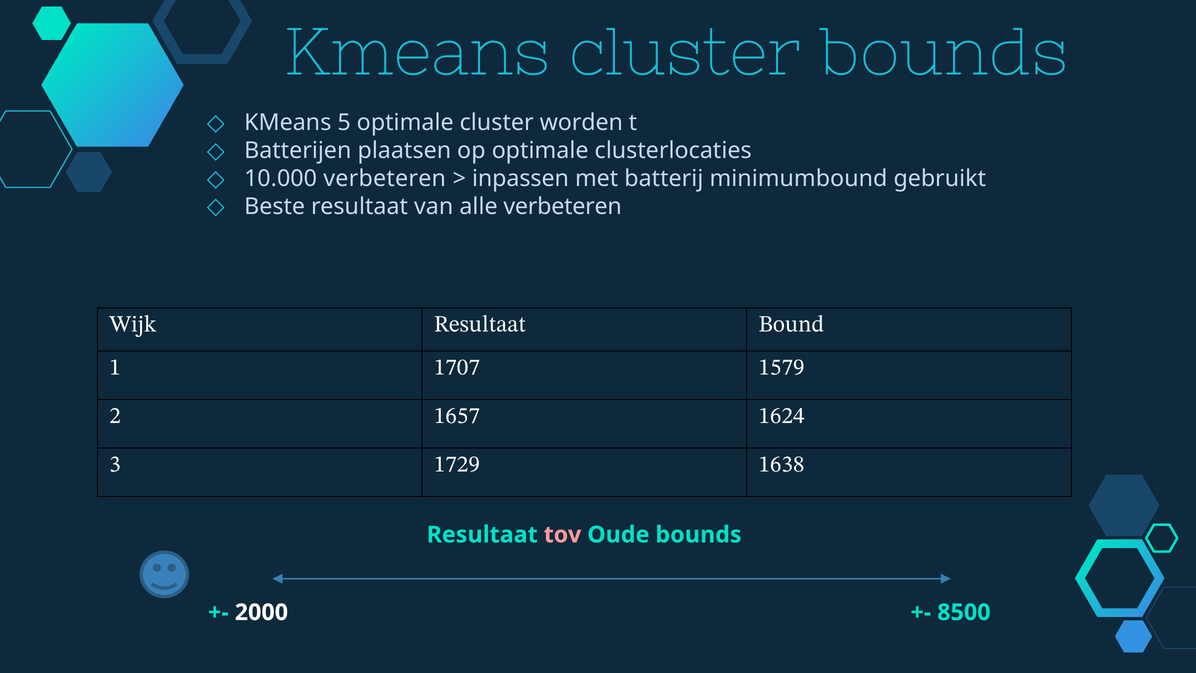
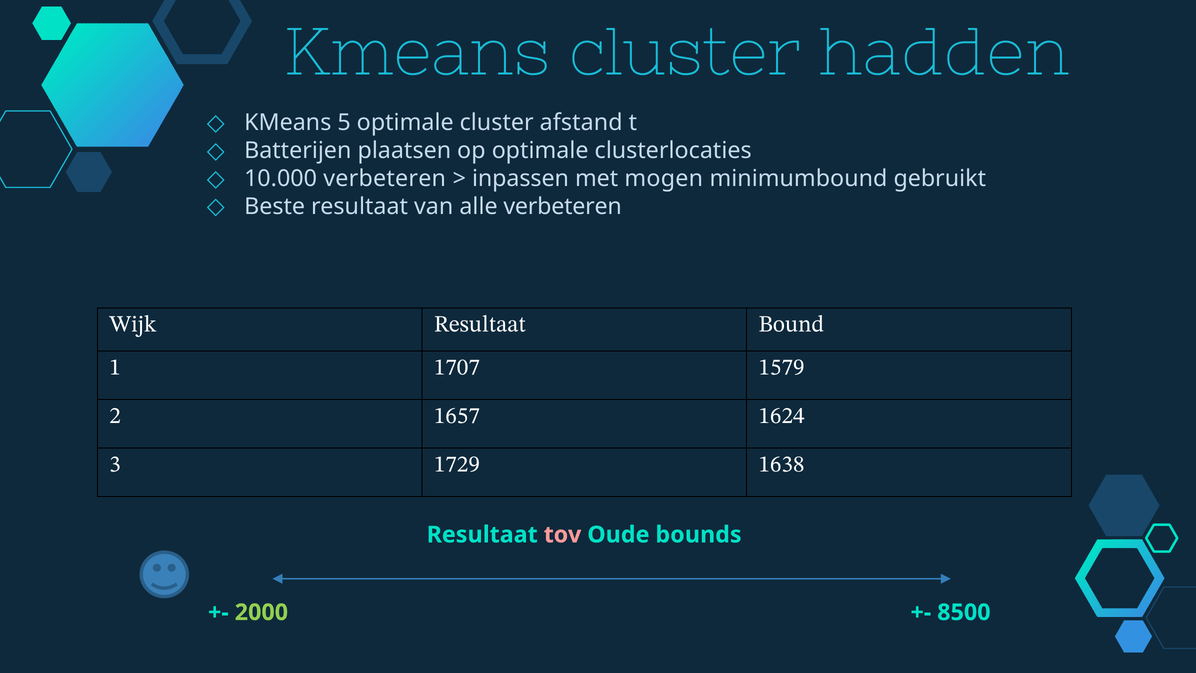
cluster bounds: bounds -> hadden (944, 53)
worden: worden -> afstand (581, 123)
batterij: batterij -> mogen (664, 179)
2000 colour: white -> light green (261, 612)
